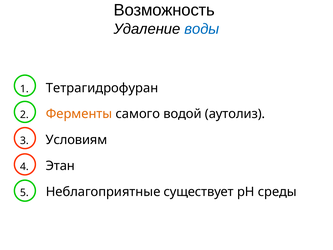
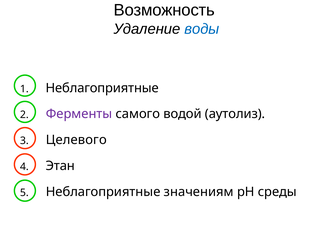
Тетрагидрофуран: Тетрагидрофуран -> Неблагоприятные (102, 88)
Ферменты colour: orange -> purple (79, 114)
Условиям: Условиям -> Целевого (76, 140)
существует: существует -> значениям (199, 192)
